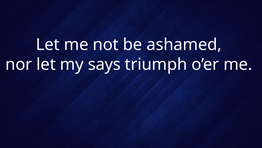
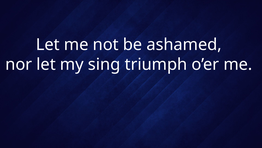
says: says -> sing (104, 64)
